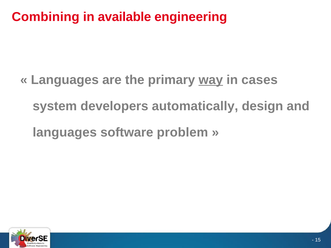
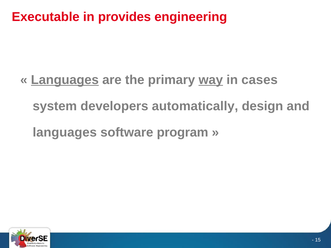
Combining: Combining -> Executable (46, 17)
available: available -> provides (124, 17)
Languages underline: none -> present (65, 80)
problem: problem -> program (183, 132)
